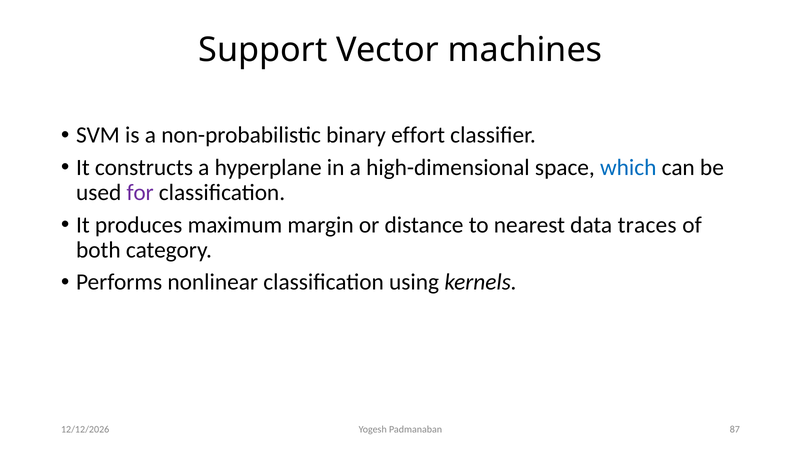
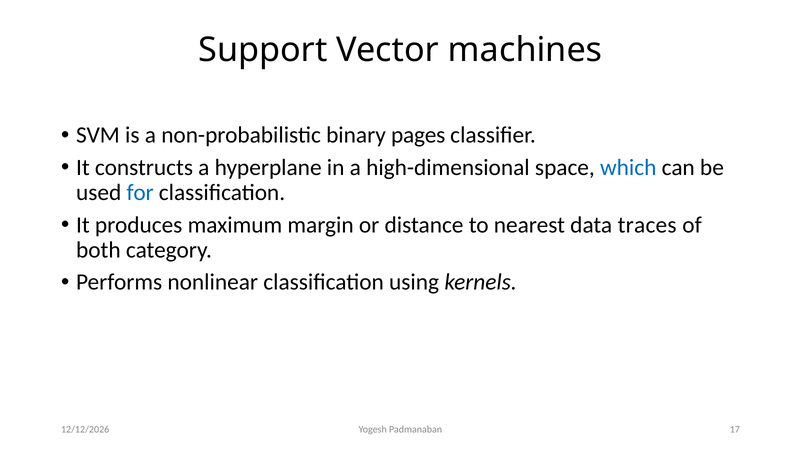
effort: effort -> pages (418, 135)
for colour: purple -> blue (140, 193)
87: 87 -> 17 (735, 430)
